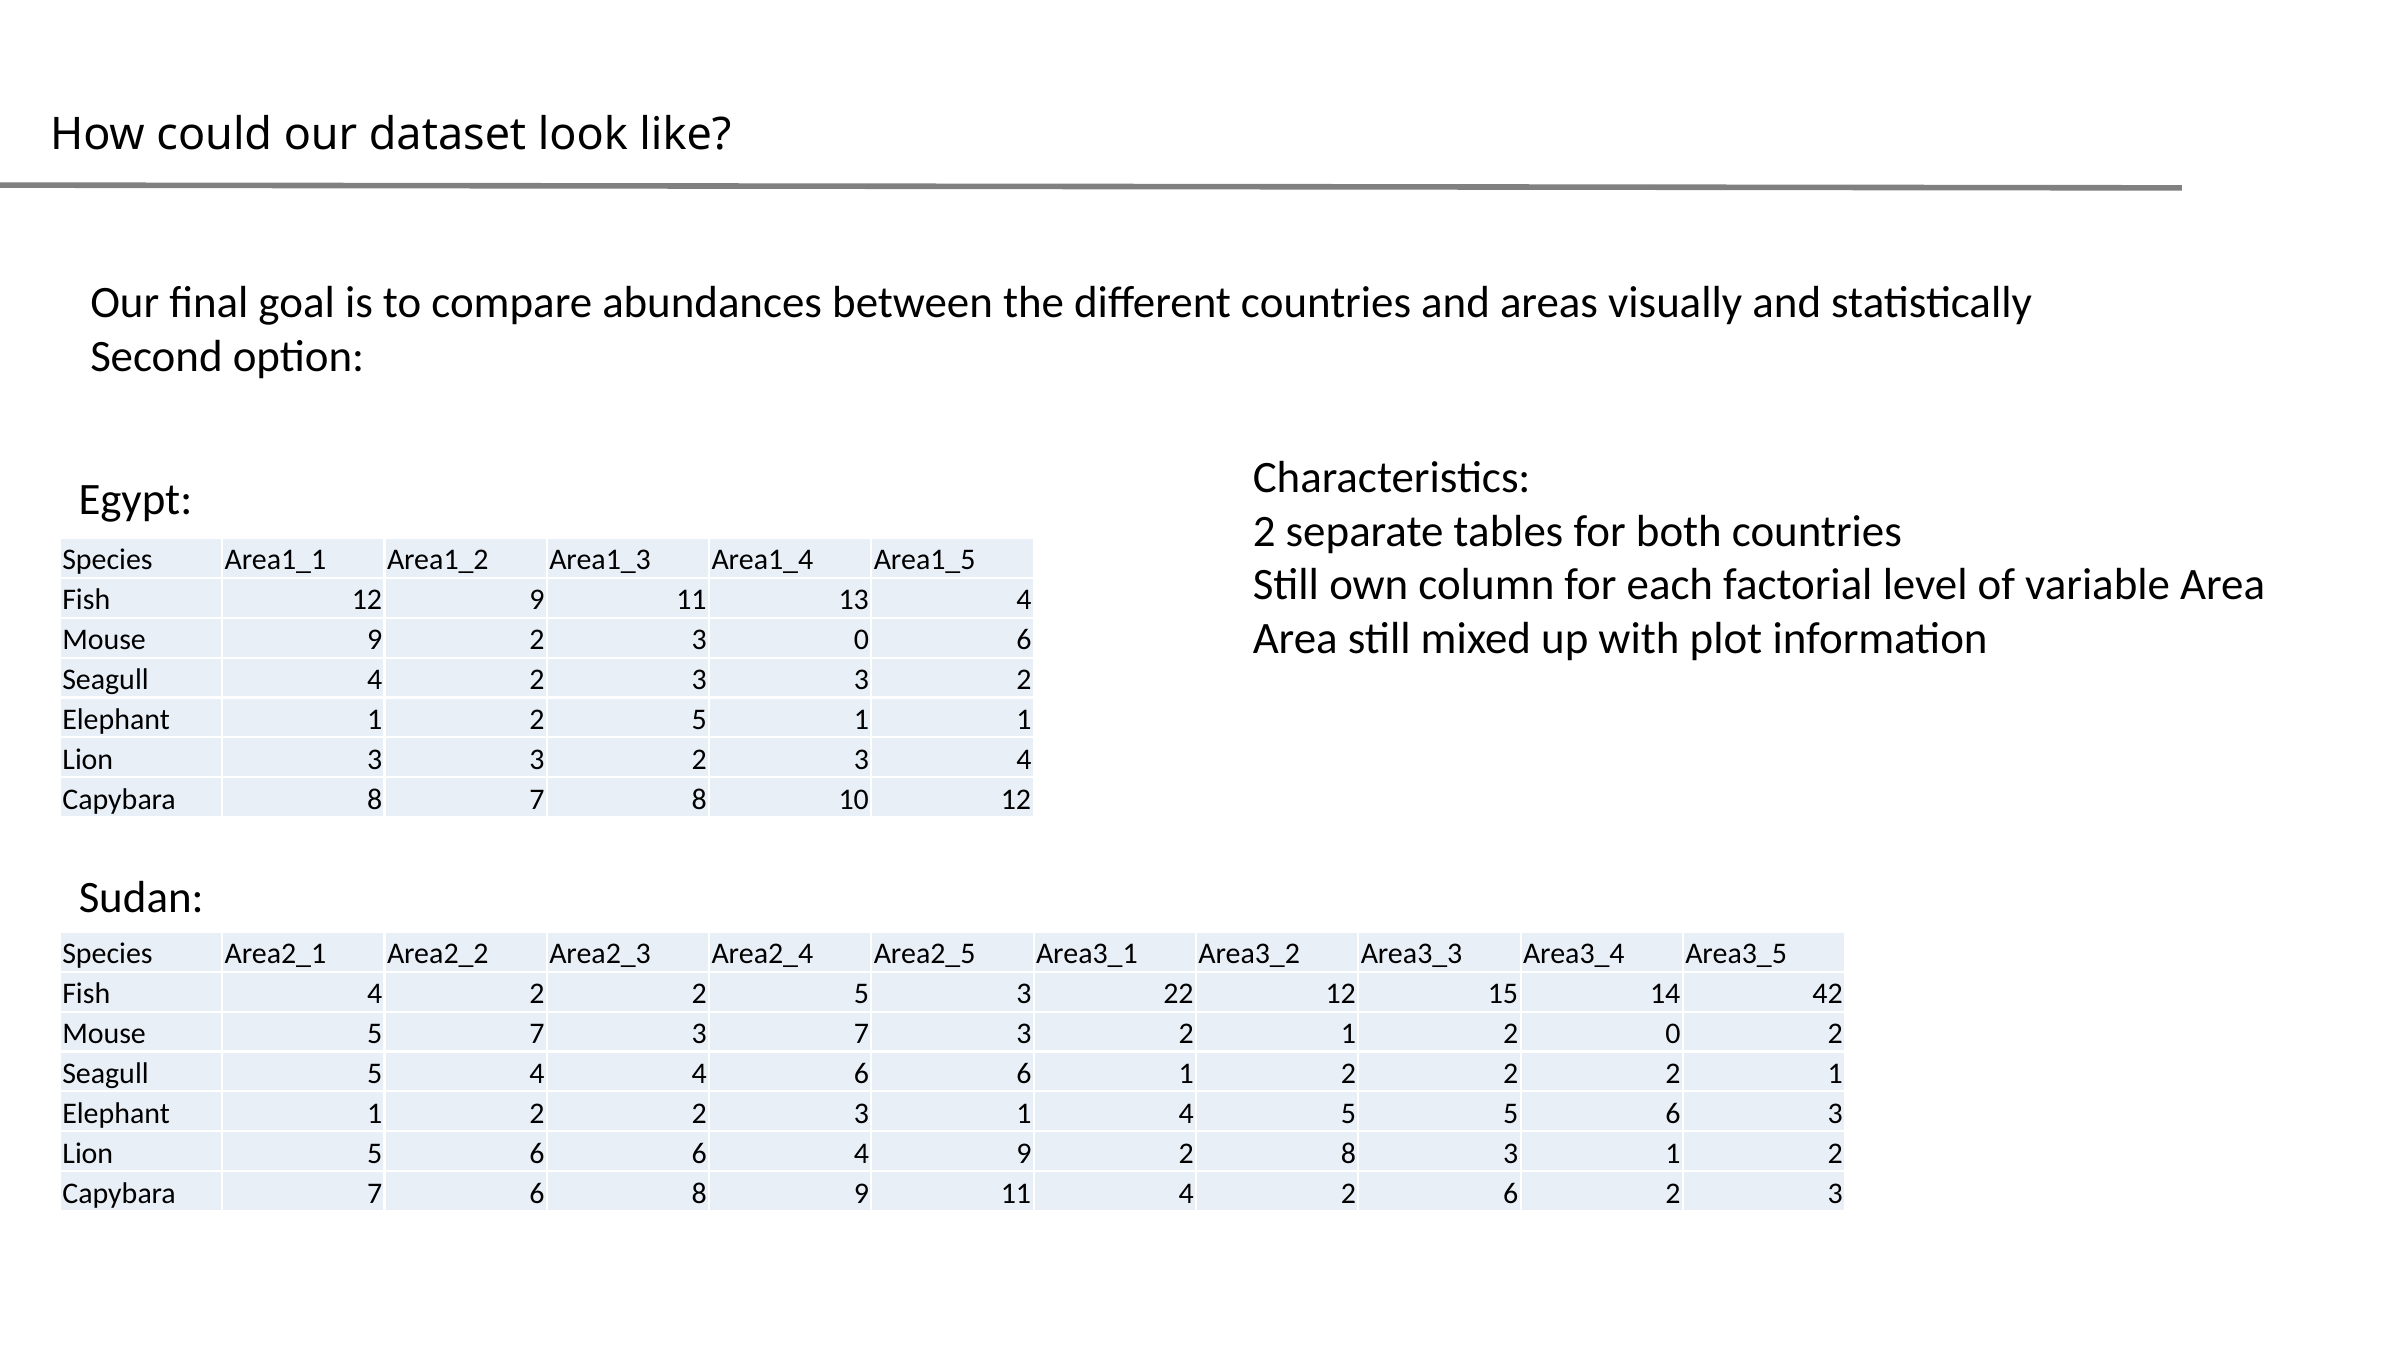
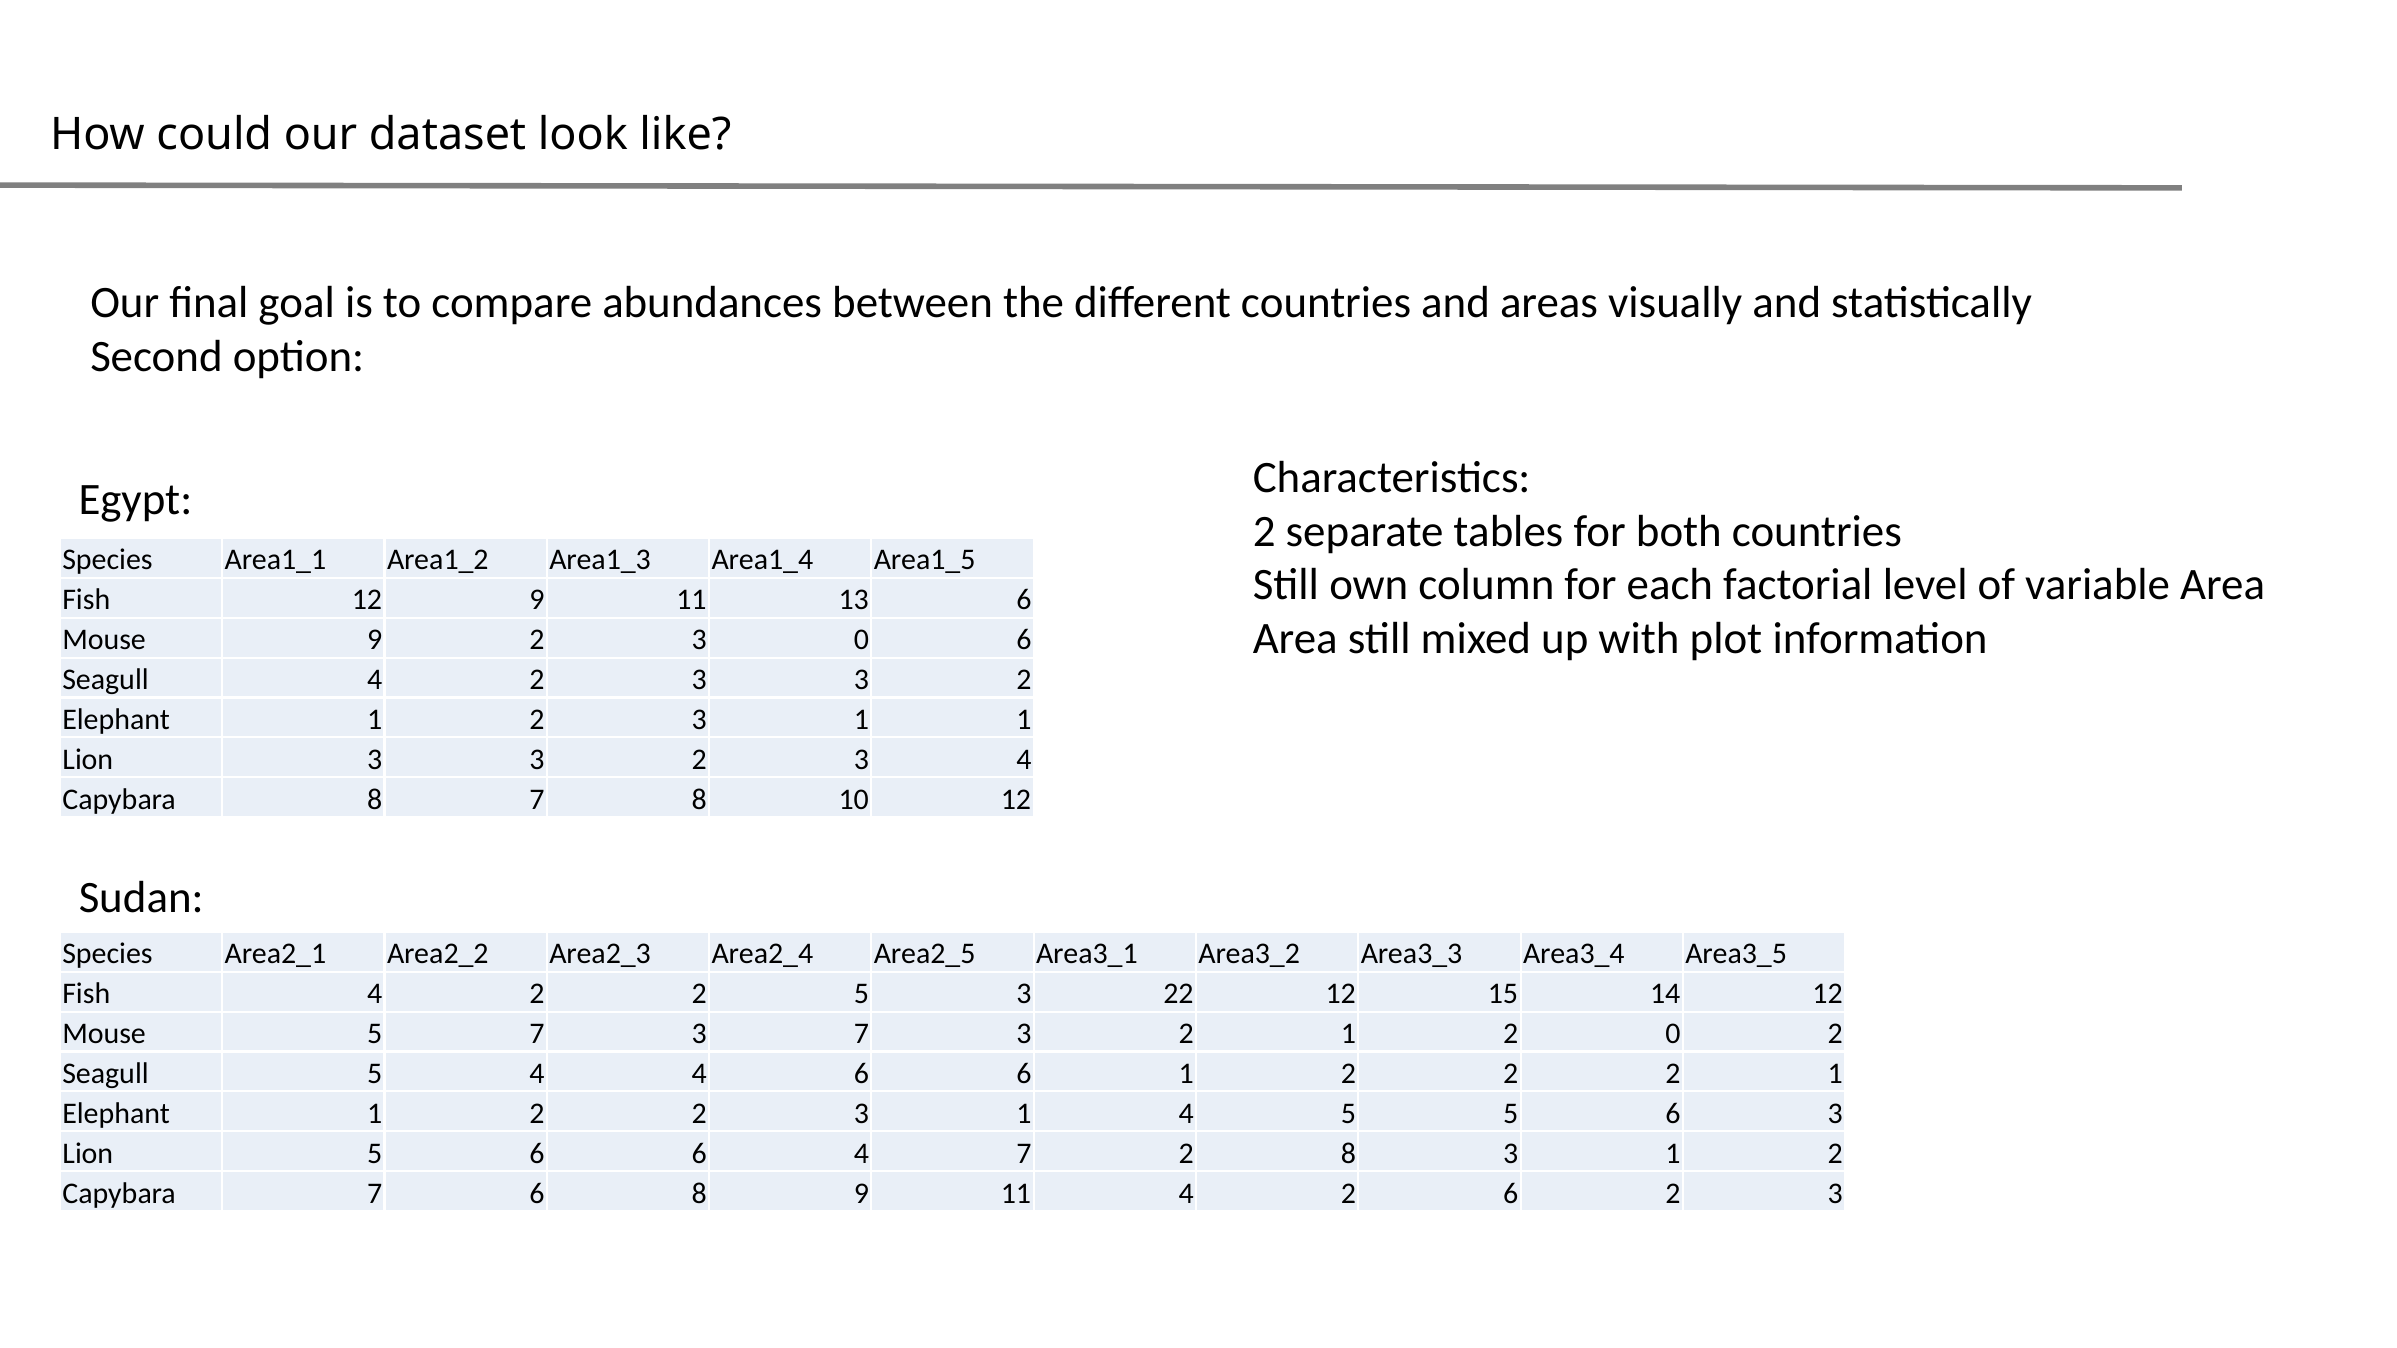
13 4: 4 -> 6 (1024, 600)
1 2 5: 5 -> 3 (699, 720)
14 42: 42 -> 12 (1828, 994)
4 9: 9 -> 7 (1024, 1154)
